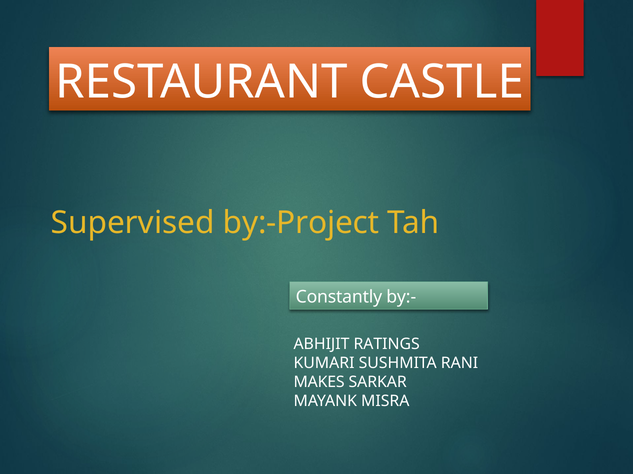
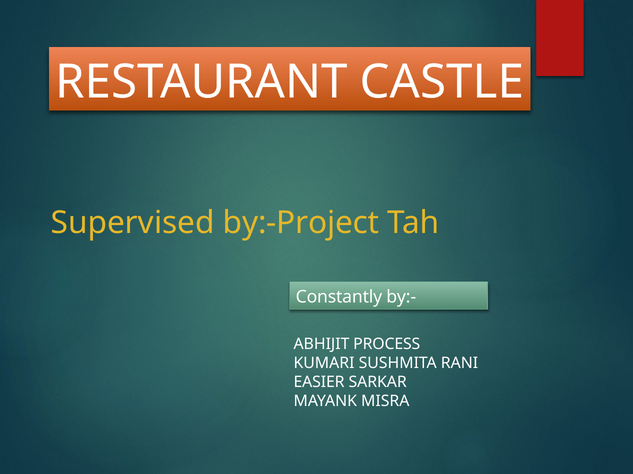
RATINGS: RATINGS -> PROCESS (387, 345)
MAKES: MAKES -> EASIER (319, 383)
